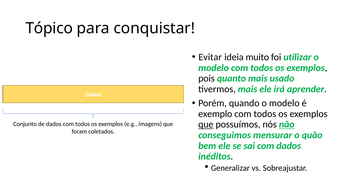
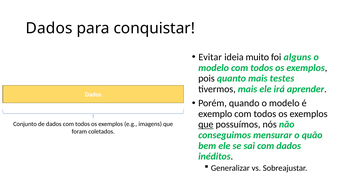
Tópico: Tópico -> Dados (49, 28)
utilizar: utilizar -> alguns (297, 57)
usado: usado -> testes (282, 78)
não underline: present -> none (287, 124)
